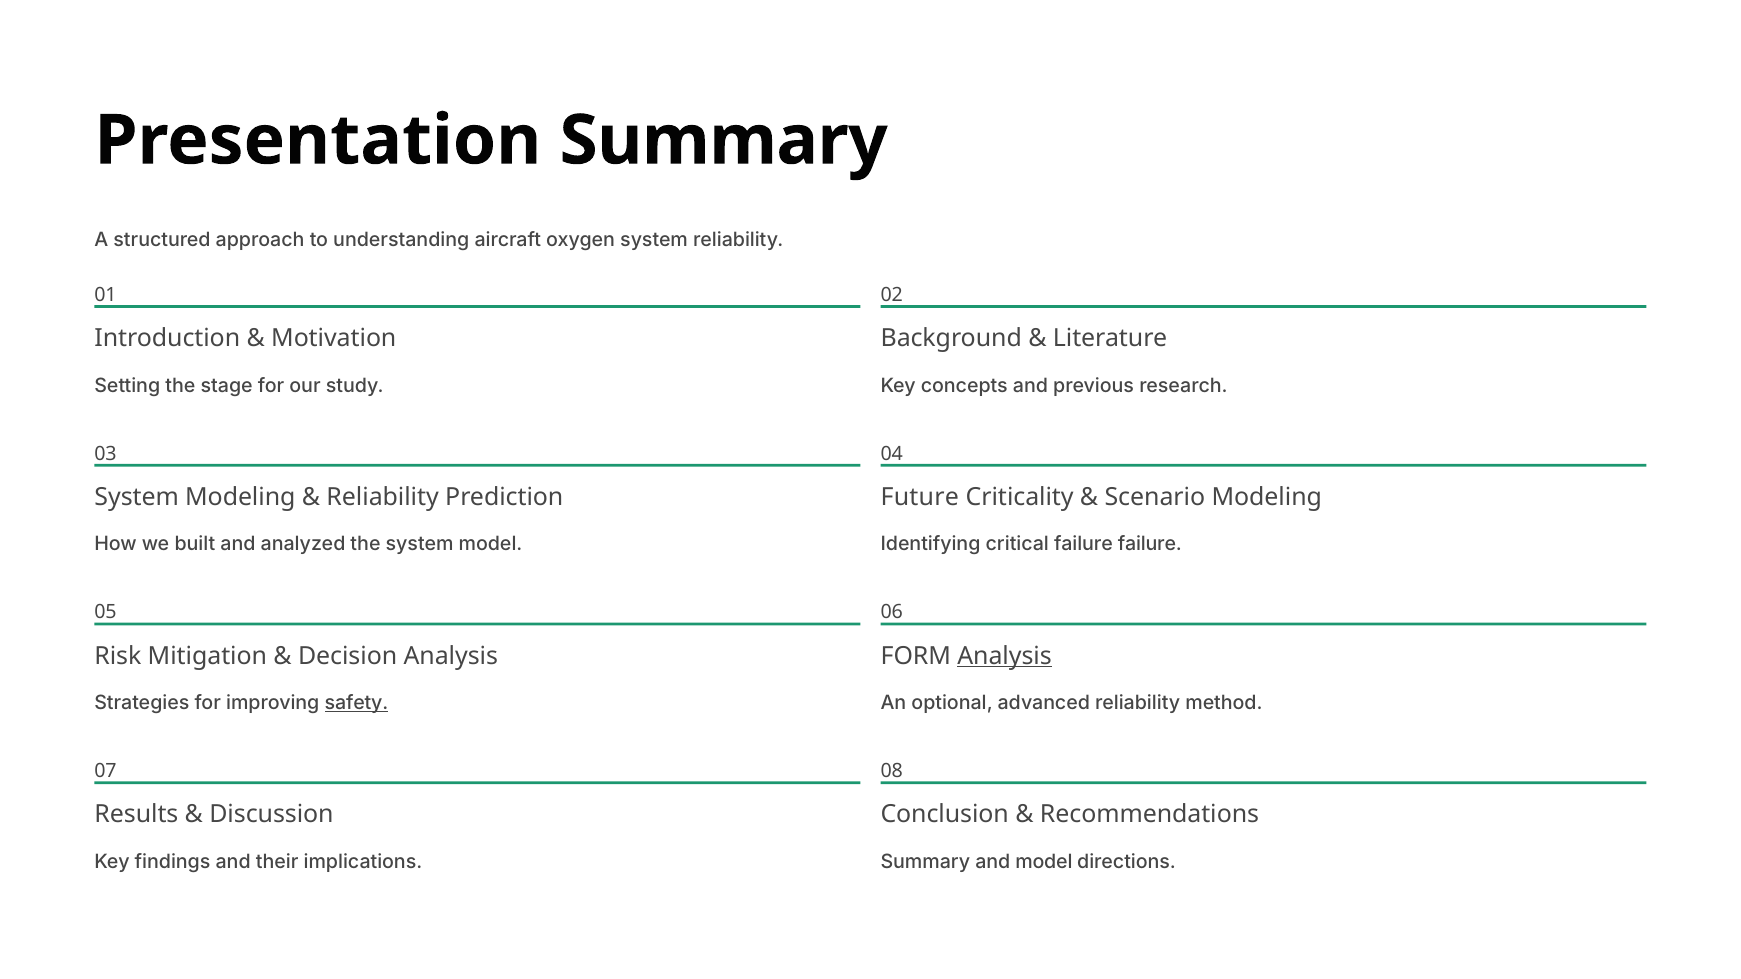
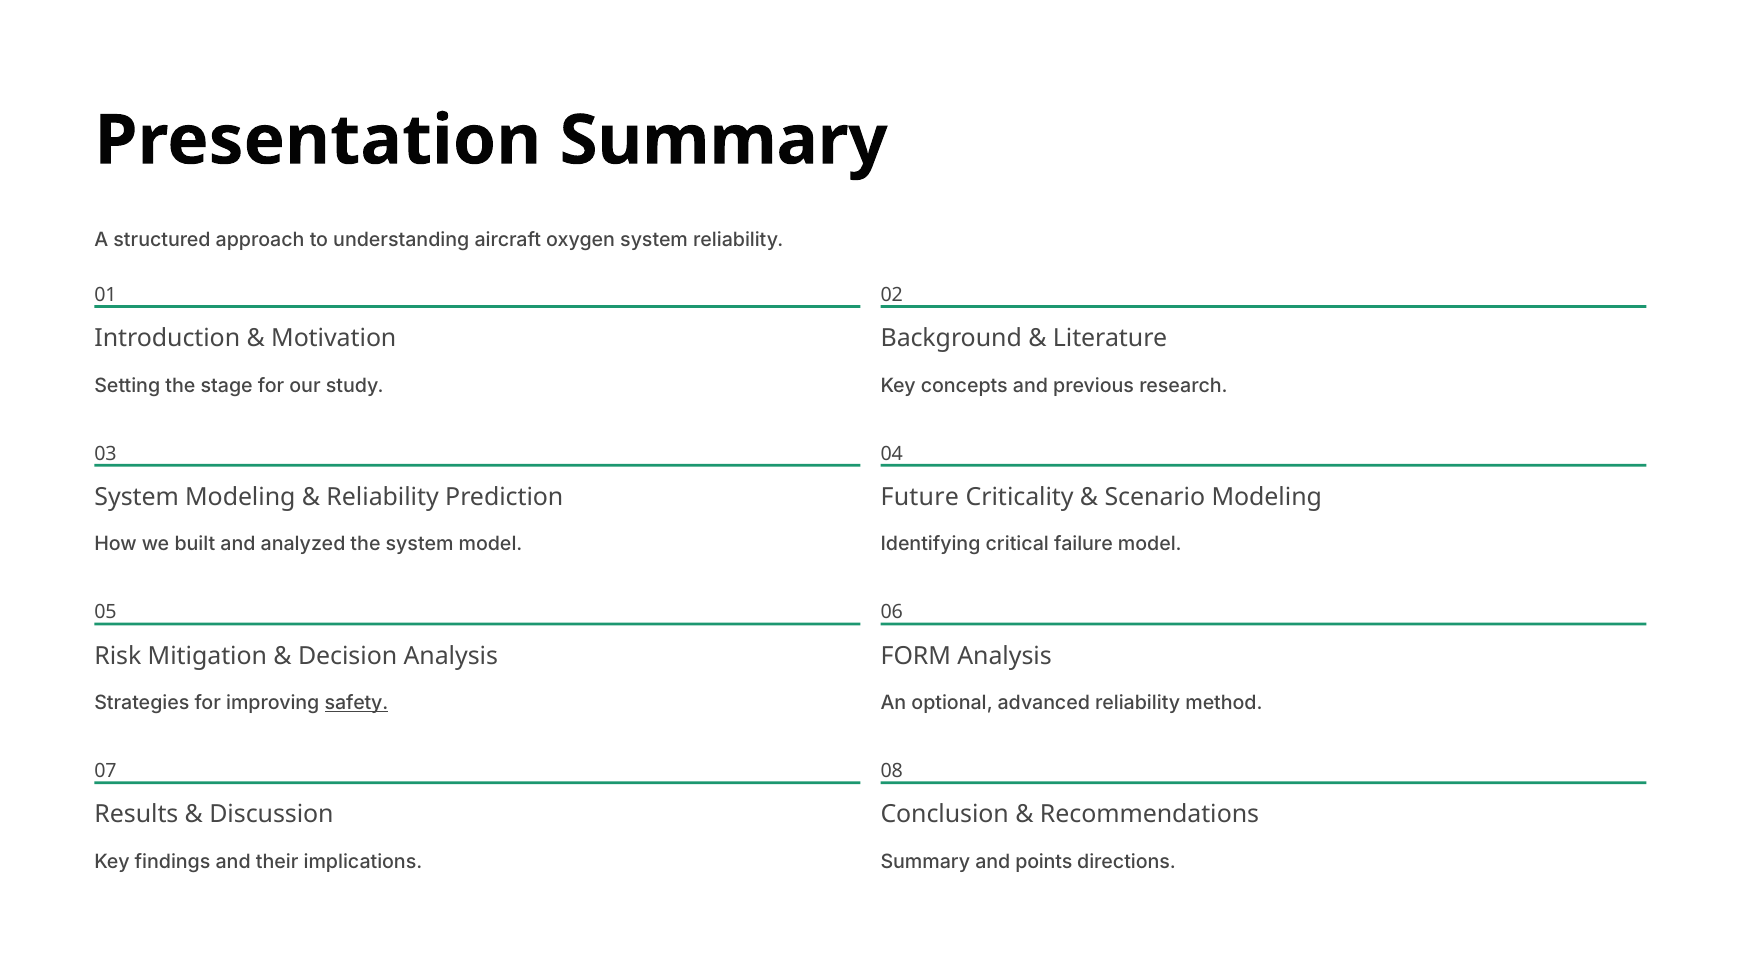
failure failure: failure -> model (1150, 545)
Analysis underline: present -> none (1005, 656)
and model: model -> points (1044, 862)
